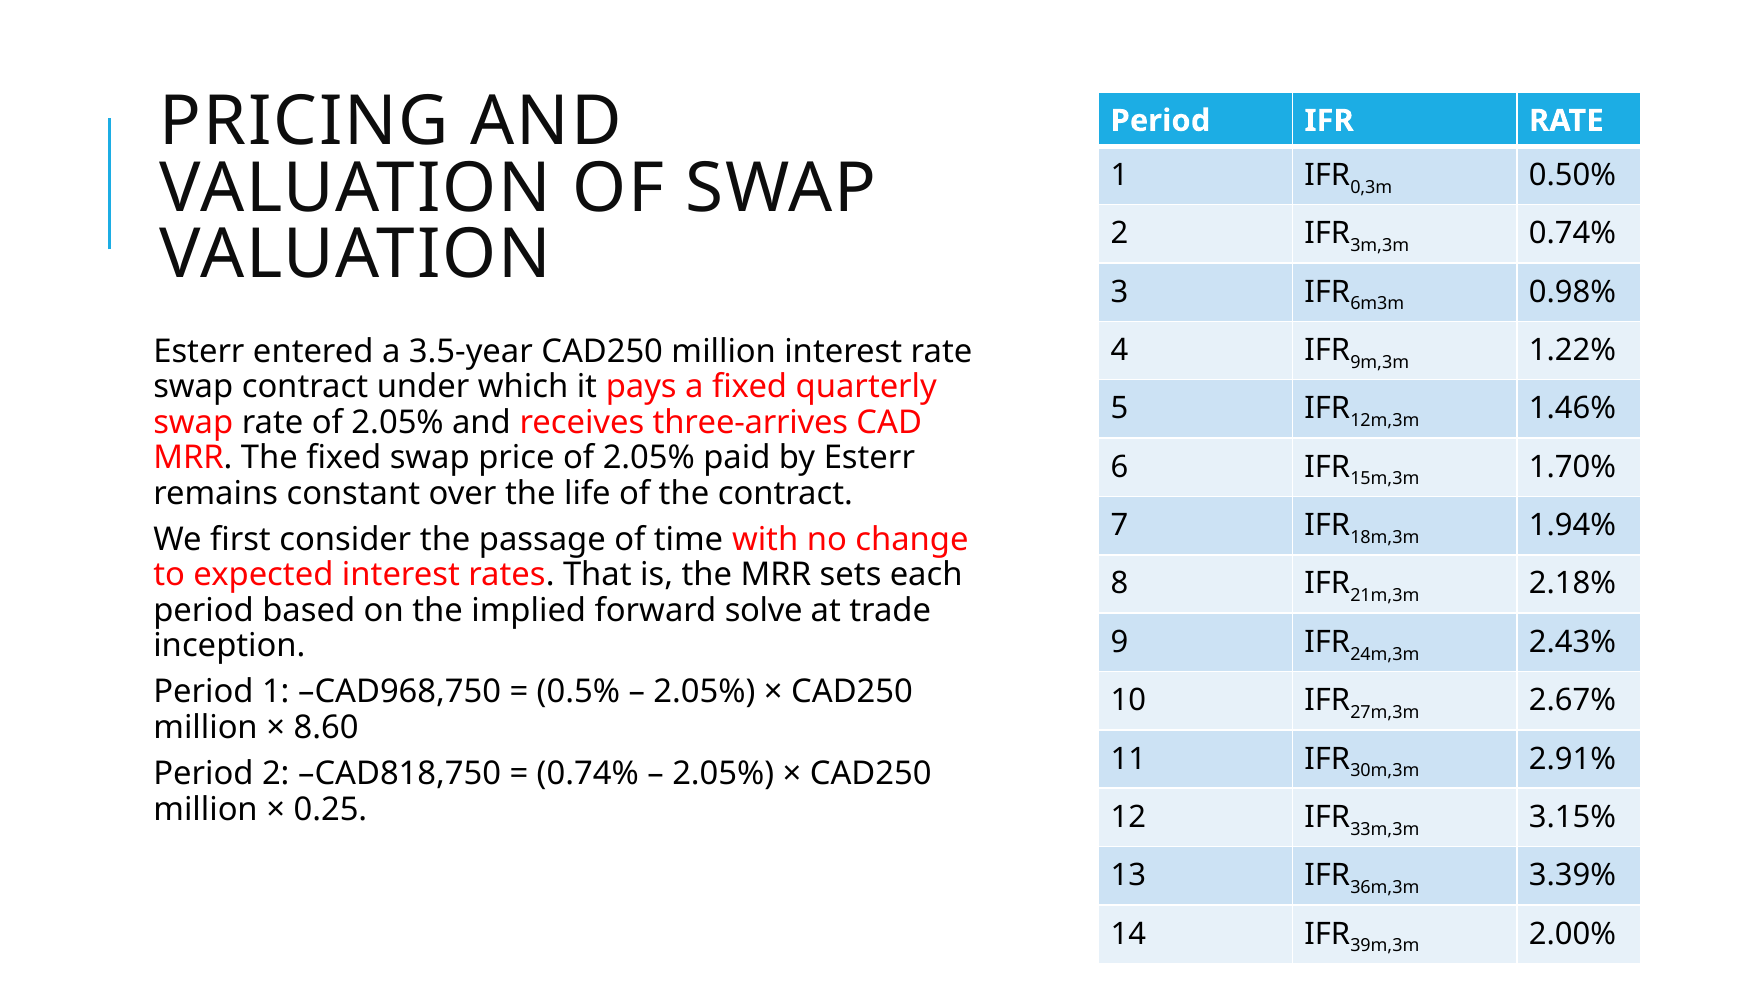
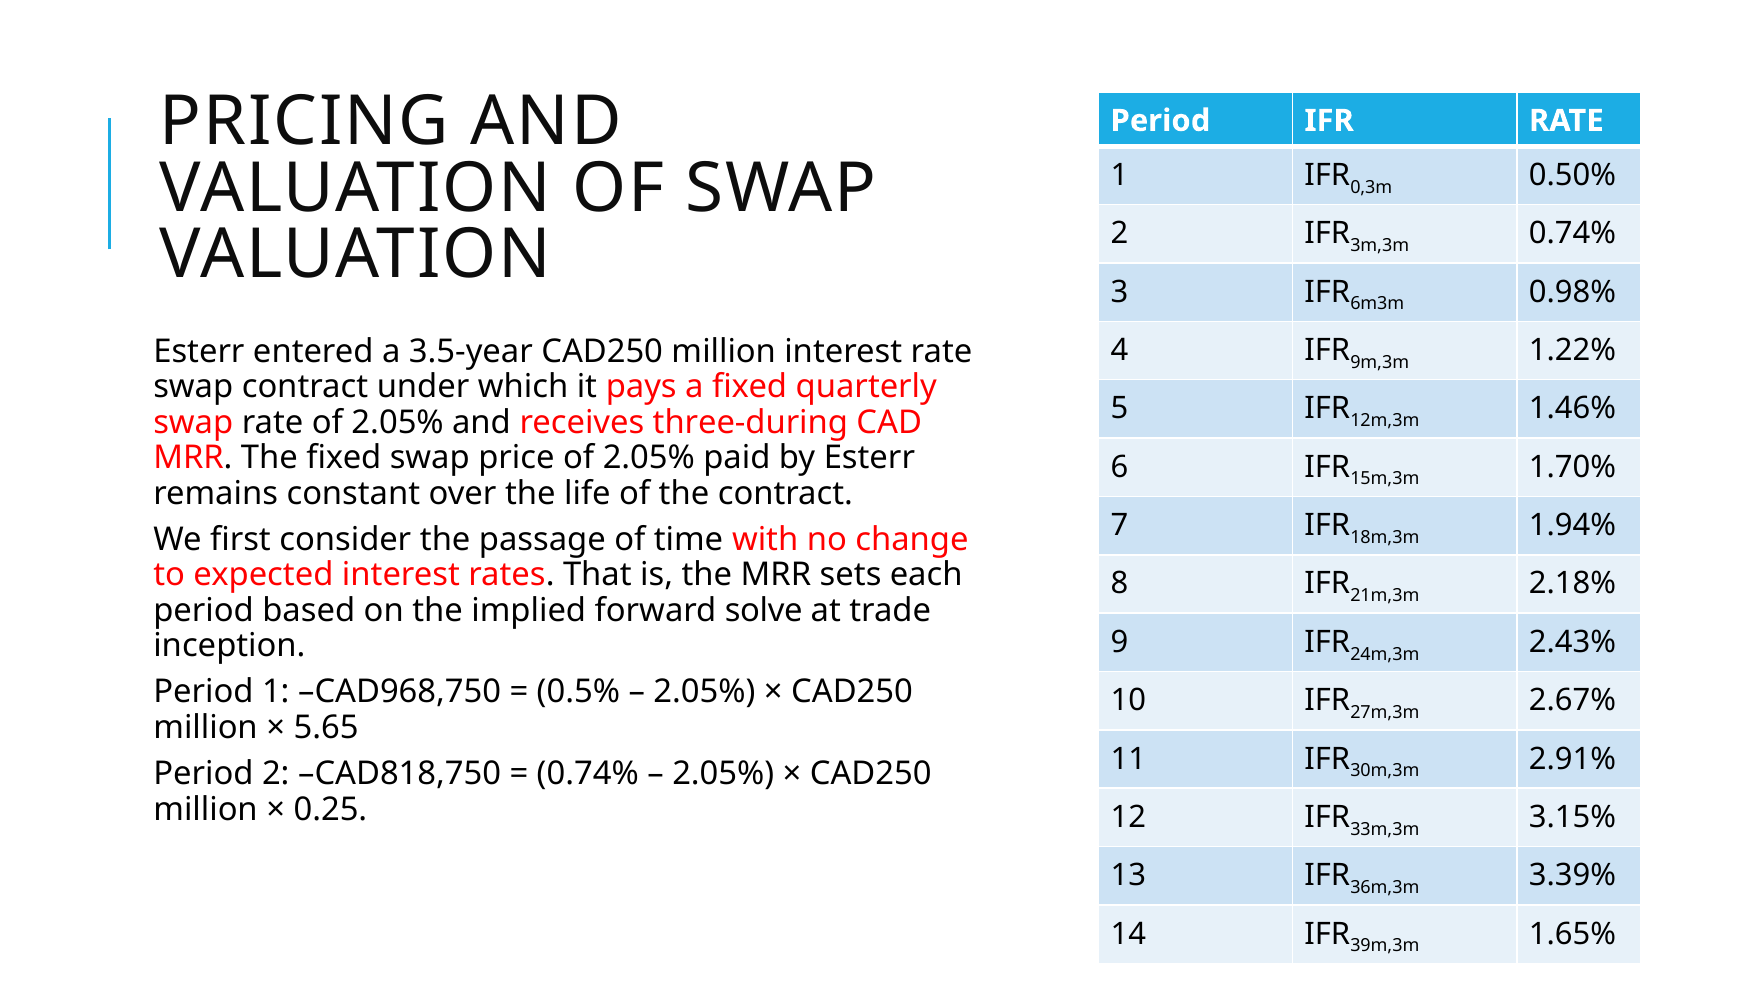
three-arrives: three-arrives -> three-during (750, 423)
8.60: 8.60 -> 5.65 (326, 728)
2.00%: 2.00% -> 1.65% (1572, 934)
